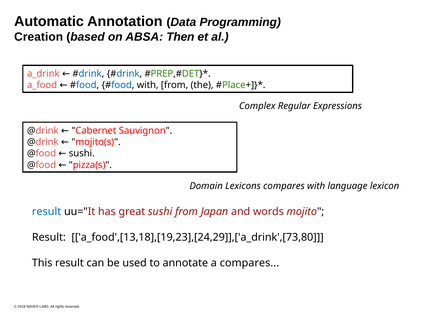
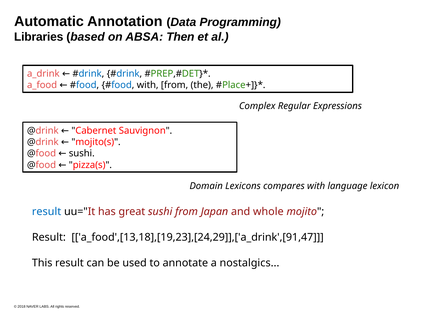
Creation: Creation -> Libraries (39, 37)
words: words -> whole (268, 212)
a_food',[13,18],[19,23],[24,29]],['a_drink',[73,80: a_food',[13,18],[19,23],[24,29]],['a_drink',[73,80 -> a_food',[13,18],[19,23],[24,29]],['a_drink',[91,47 (198, 237)
a compares: compares -> nostalgics (250, 263)
